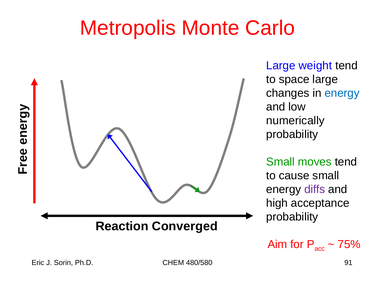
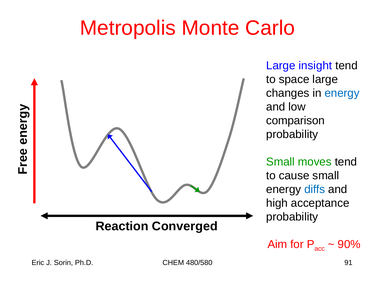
weight: weight -> insight (315, 66)
numerically: numerically -> comparison (295, 121)
diffs colour: purple -> blue (315, 189)
75%: 75% -> 90% (349, 244)
